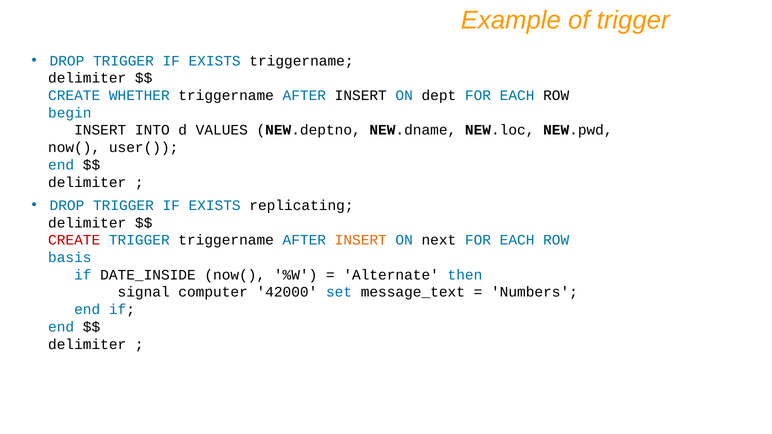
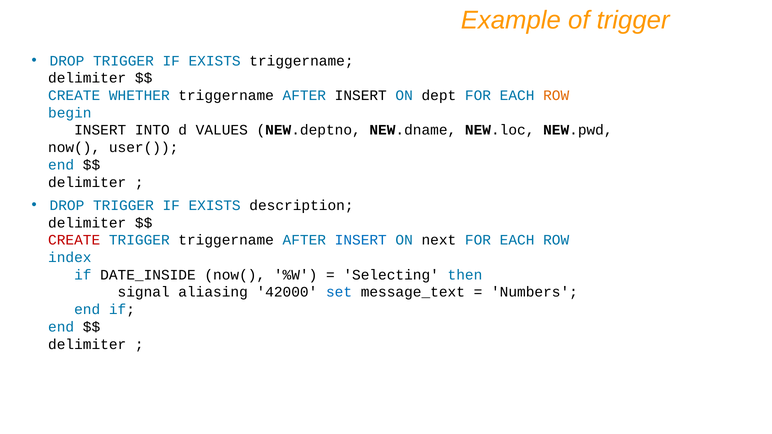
ROW colour: black -> orange (556, 96)
replicating: replicating -> description (301, 206)
INSERT colour: orange -> blue (361, 240)
basis: basis -> index (70, 258)
Alternate: Alternate -> Selecting (391, 275)
computer: computer -> aliasing (213, 292)
